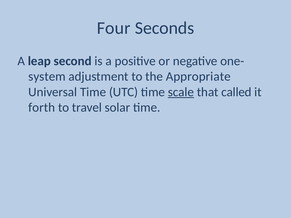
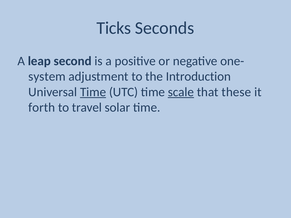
Four: Four -> Ticks (114, 28)
Appropriate: Appropriate -> Introduction (198, 77)
Time underline: none -> present (93, 92)
called: called -> these (236, 92)
